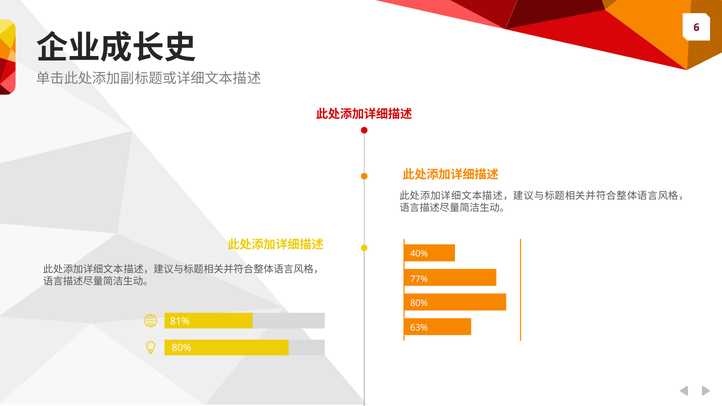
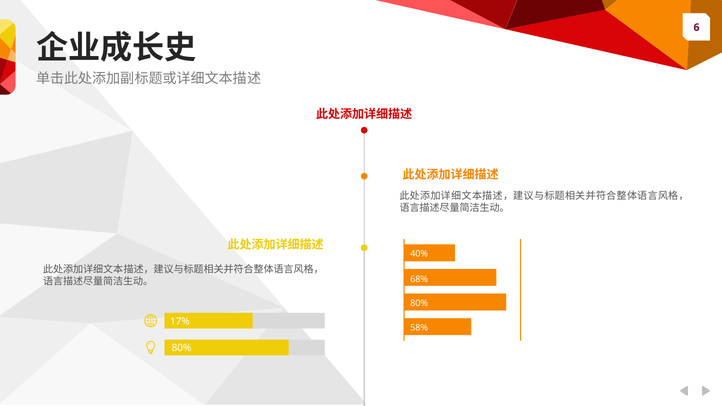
77%: 77% -> 68% (419, 279)
81%: 81% -> 17% (180, 321)
63%: 63% -> 58% (419, 328)
